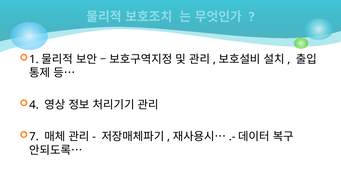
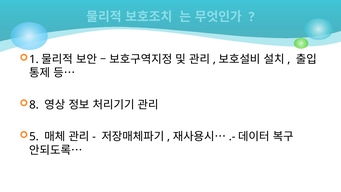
4: 4 -> 8 (34, 105)
7: 7 -> 5 (34, 137)
